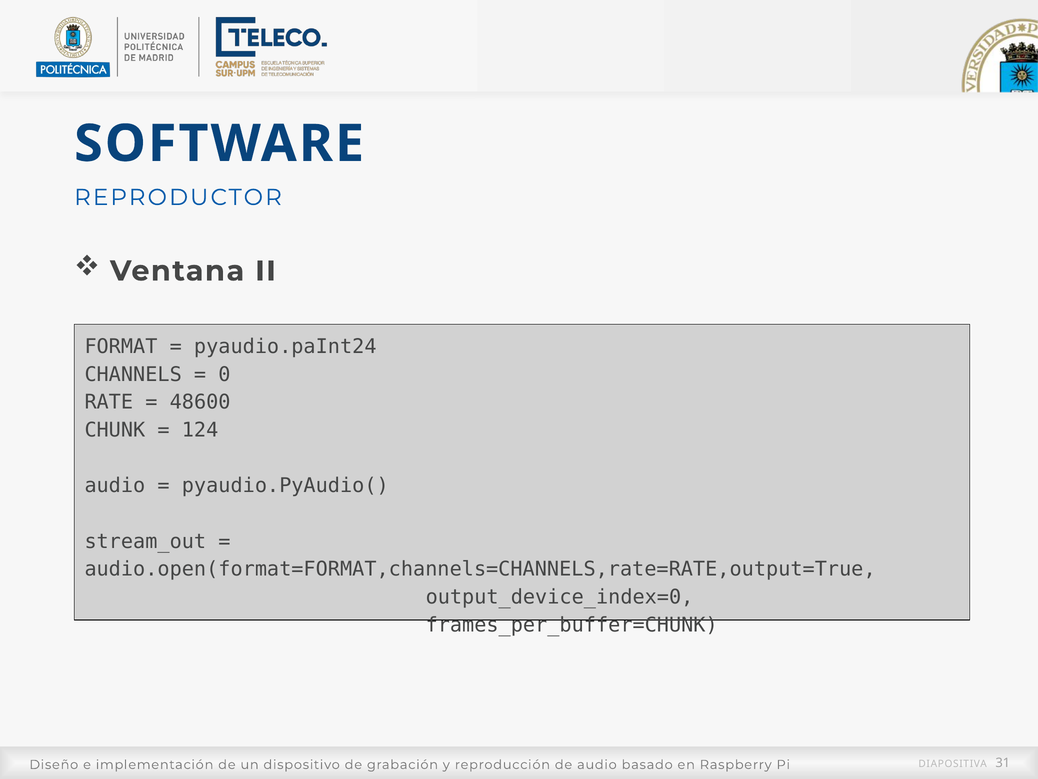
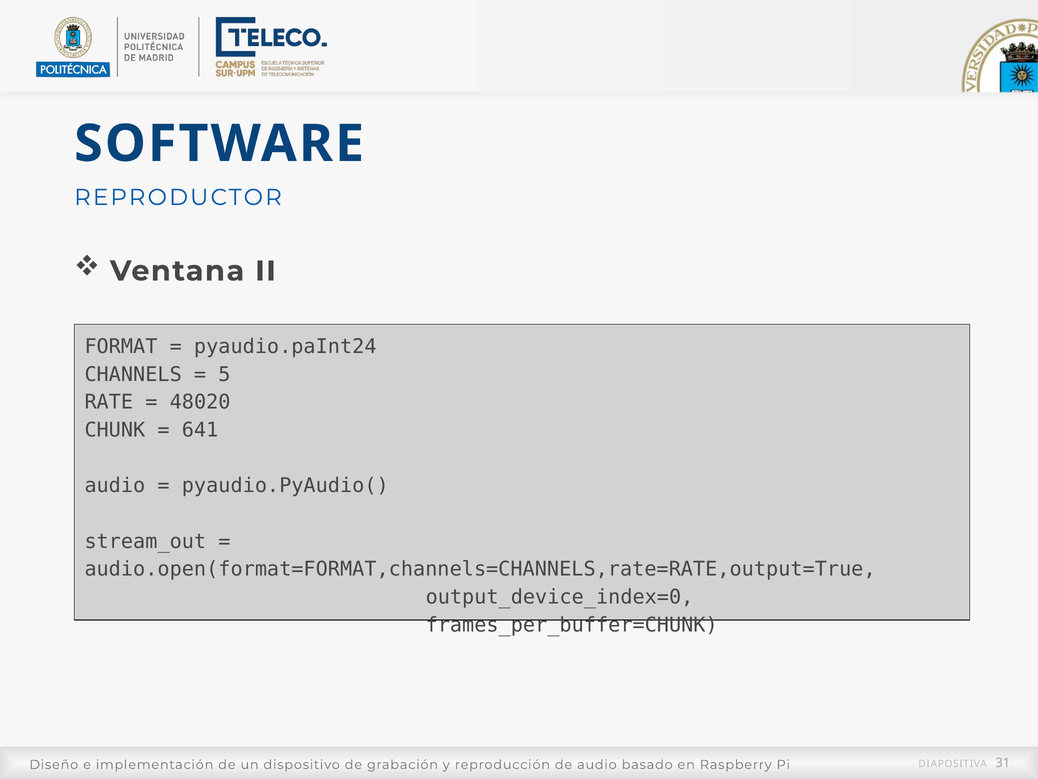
0: 0 -> 5 (224, 374)
48600: 48600 -> 48020 (200, 402)
124: 124 -> 641 (200, 430)
